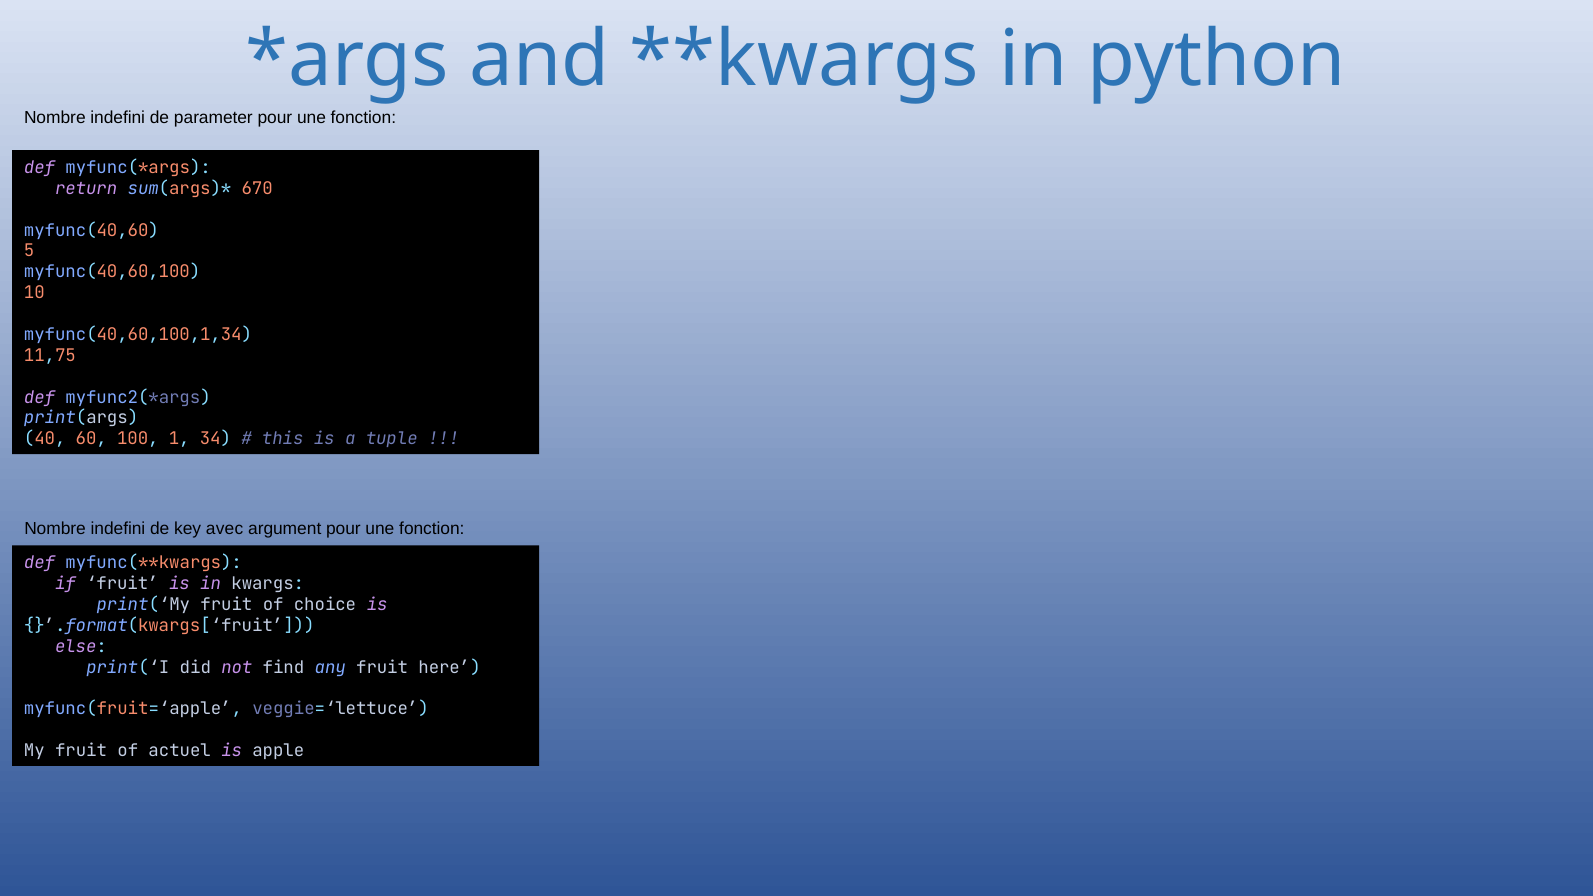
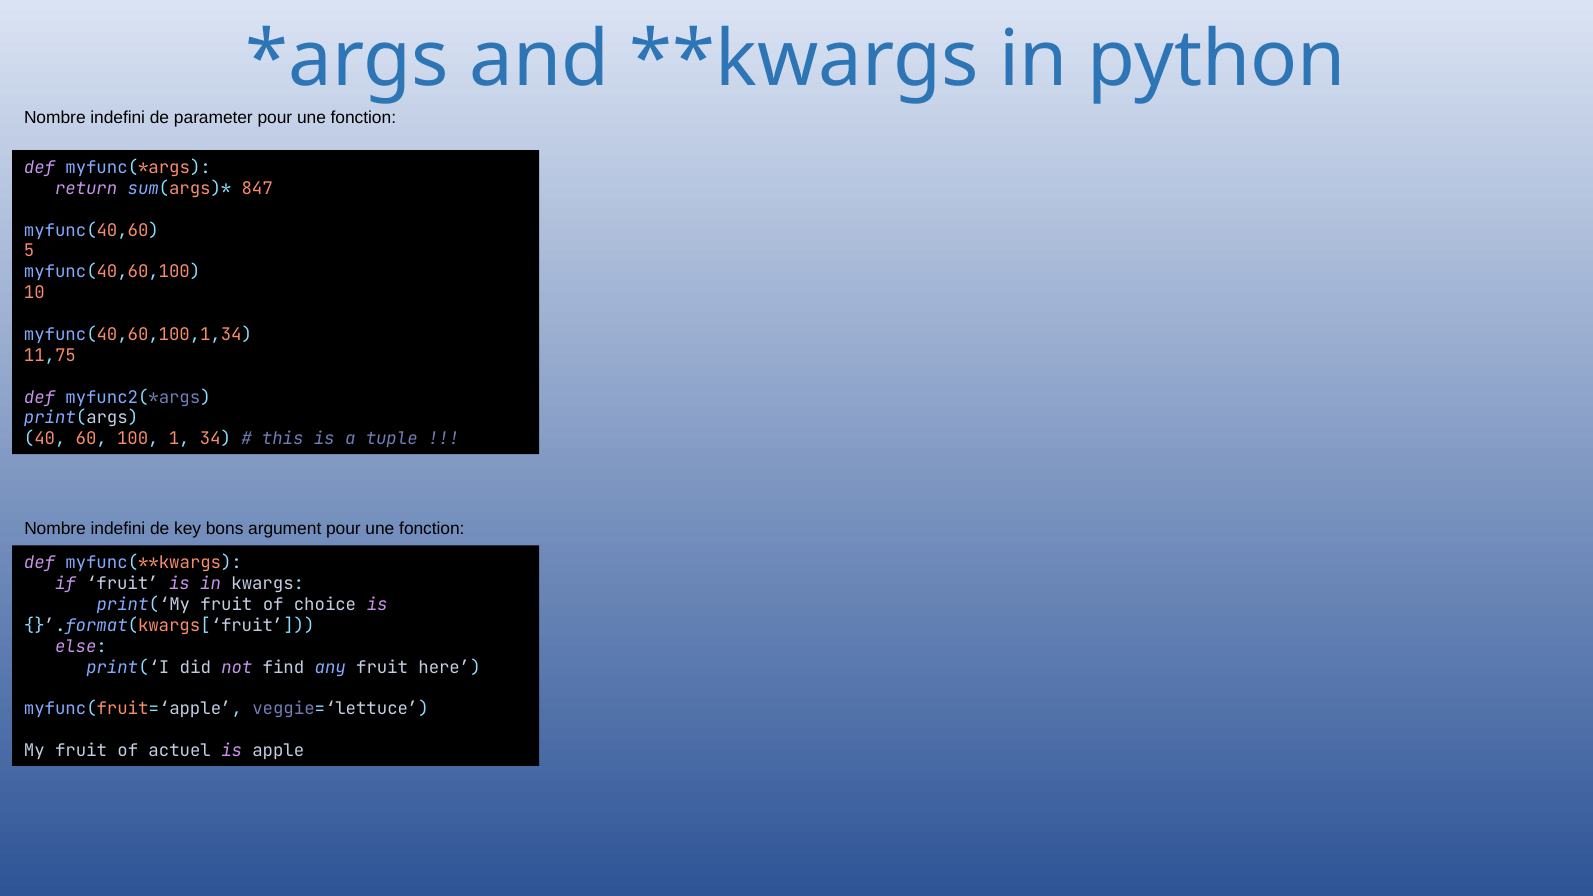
670: 670 -> 847 (257, 189)
avec: avec -> bons (225, 529)
